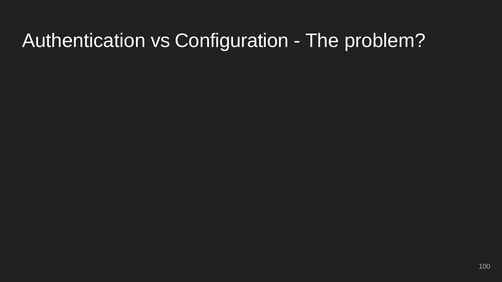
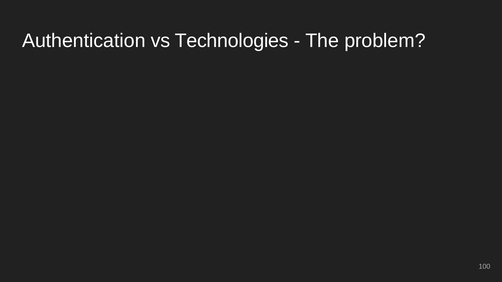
Configuration: Configuration -> Technologies (232, 41)
